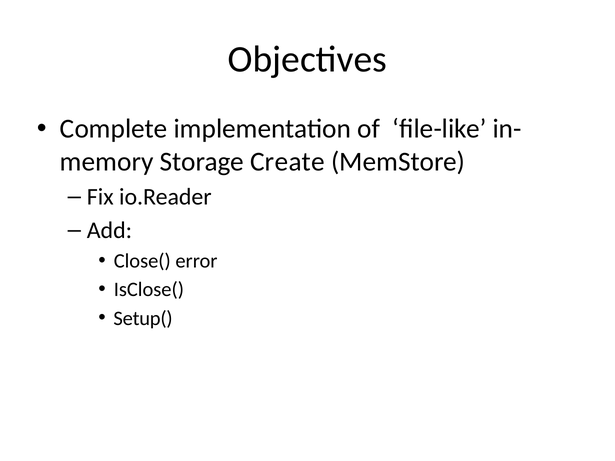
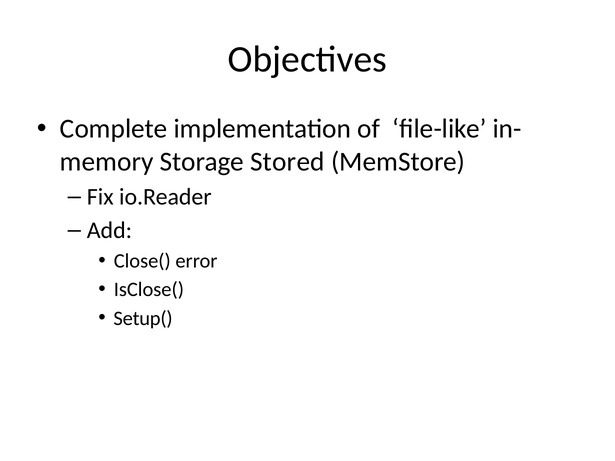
Create: Create -> Stored (288, 162)
